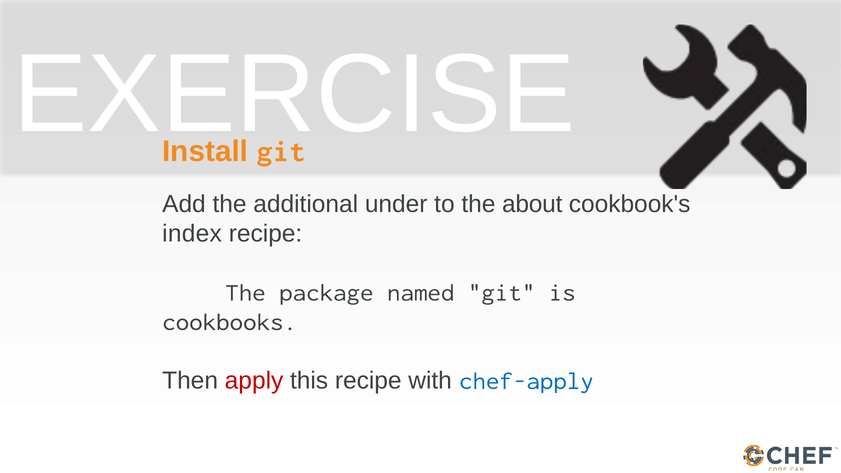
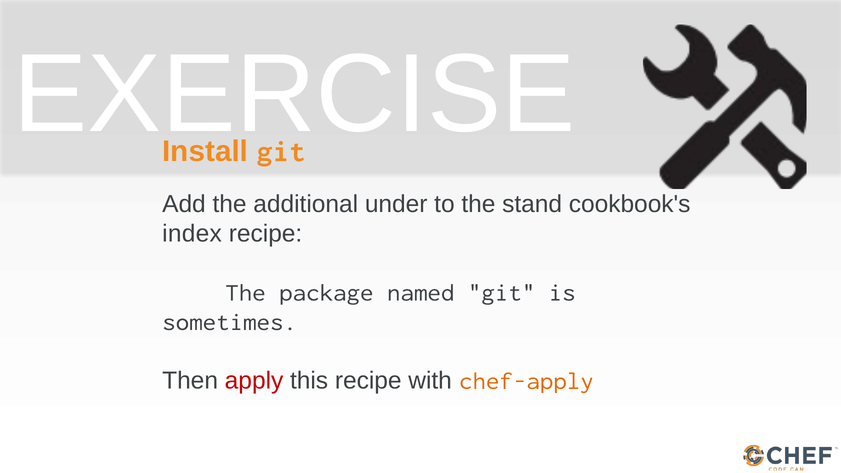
about: about -> stand (532, 204)
cookbooks: cookbooks -> sometimes (230, 322)
chef-apply colour: blue -> orange (526, 381)
